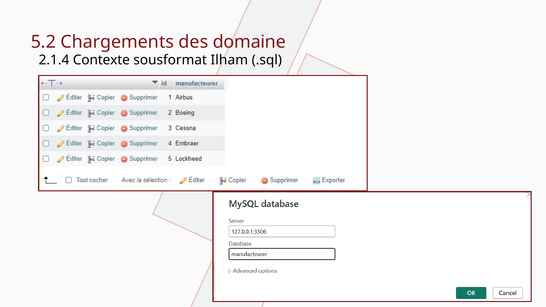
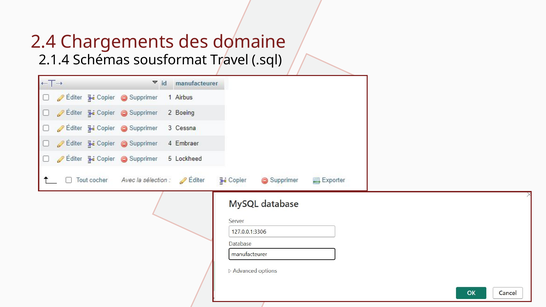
5.2: 5.2 -> 2.4 (43, 42)
Contexte: Contexte -> Schémas (101, 60)
Ilham: Ilham -> Travel (229, 60)
